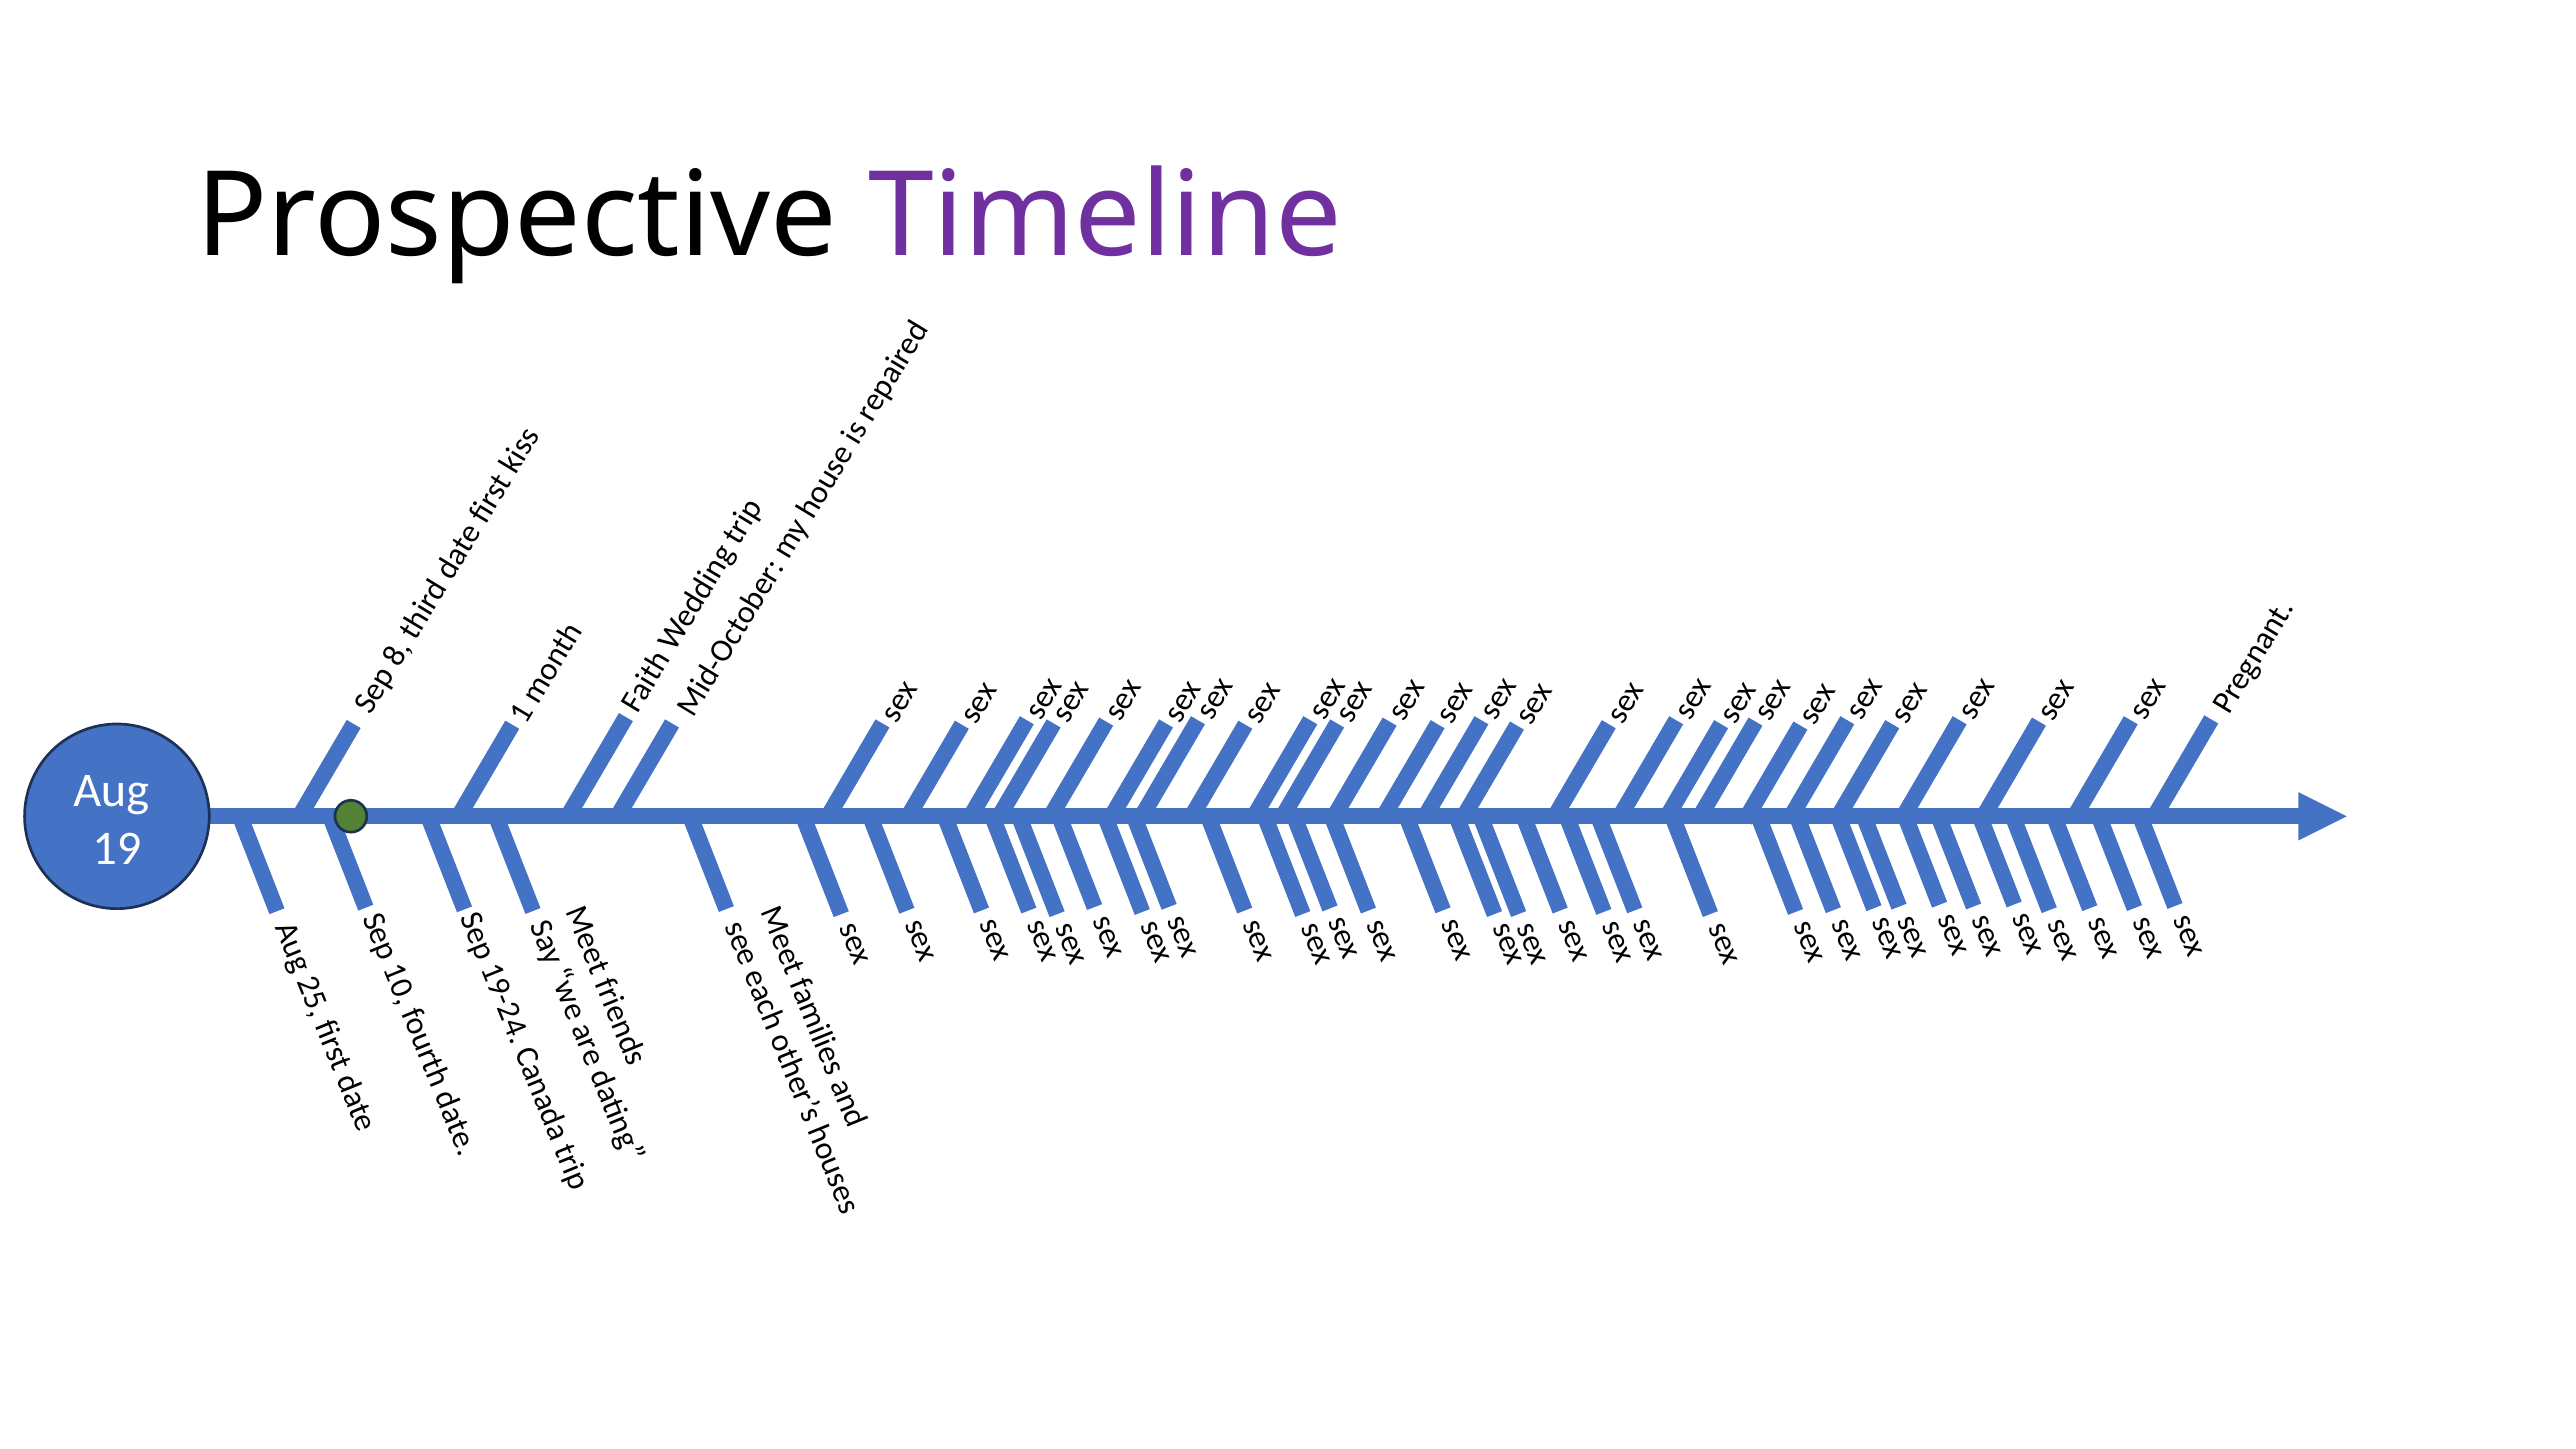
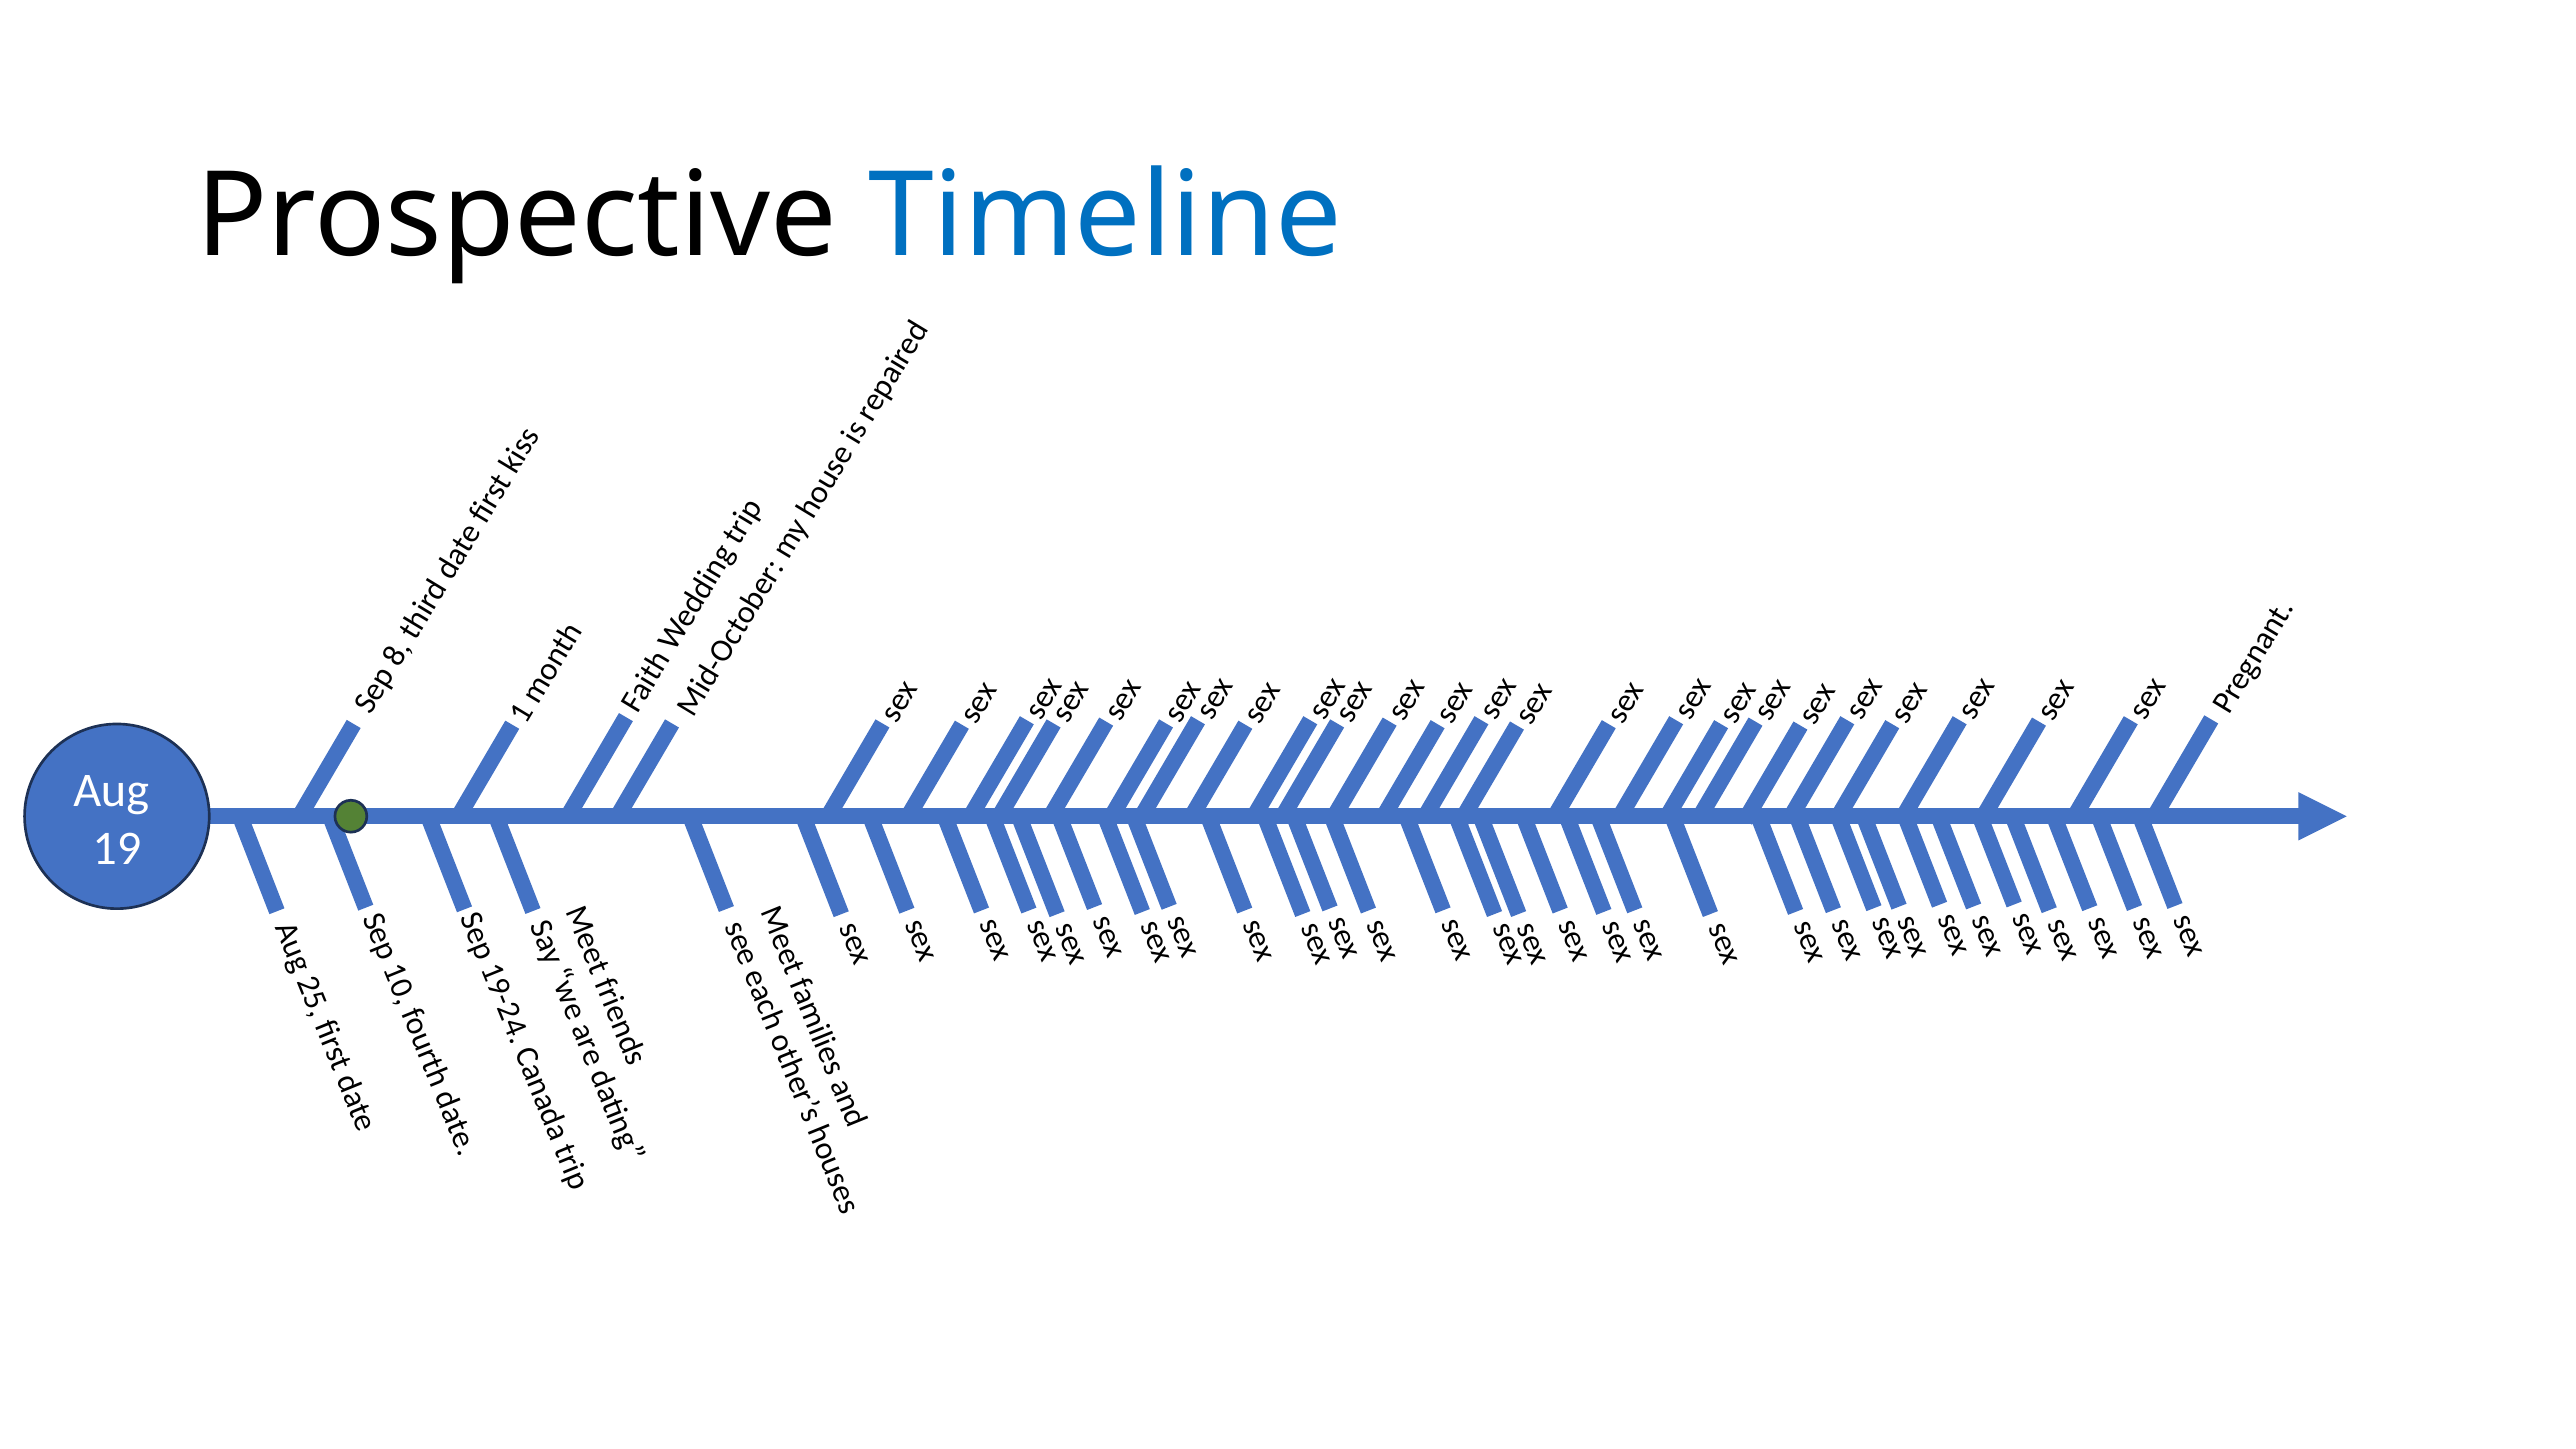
Timeline colour: purple -> blue (1105, 216)
